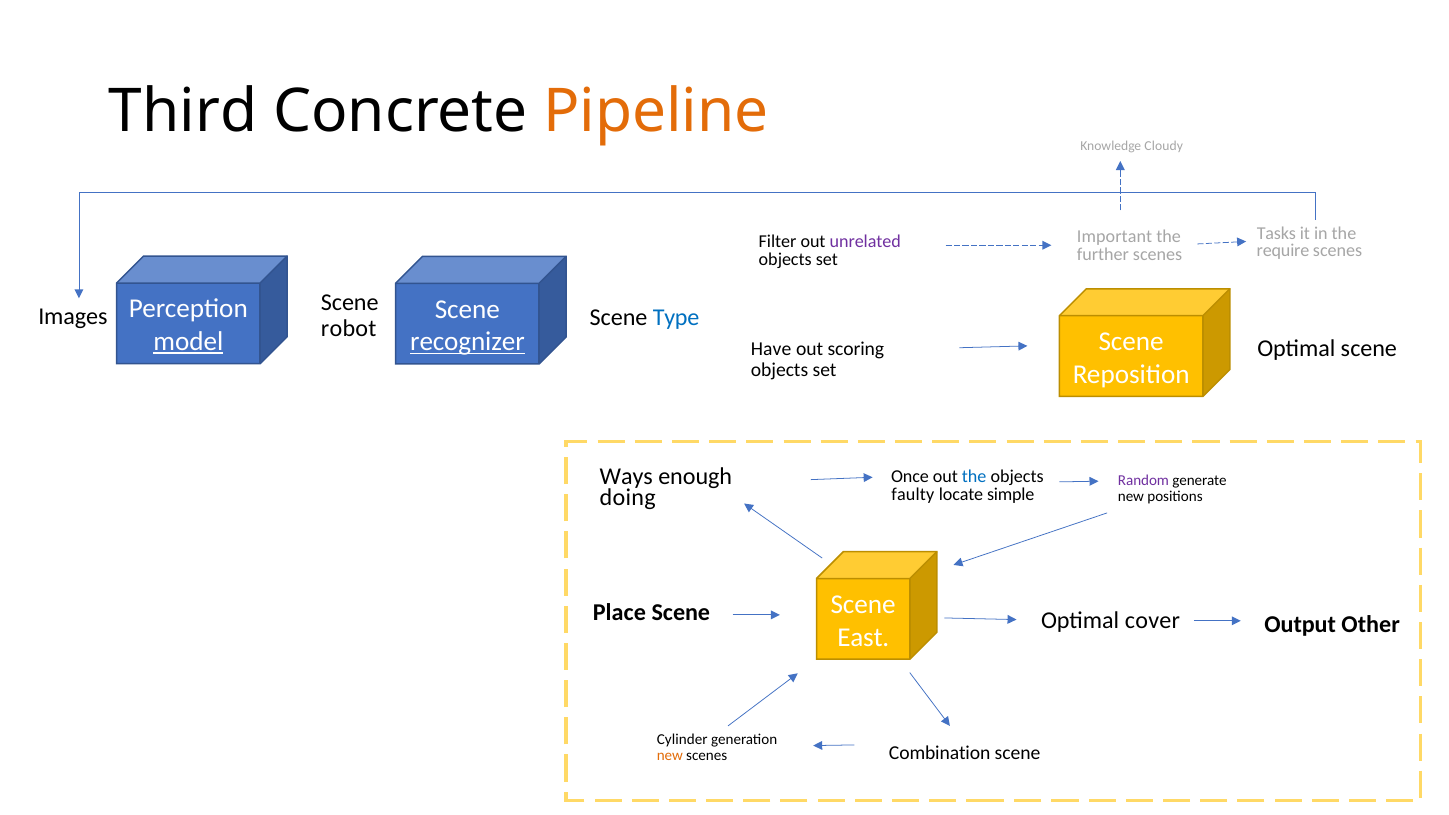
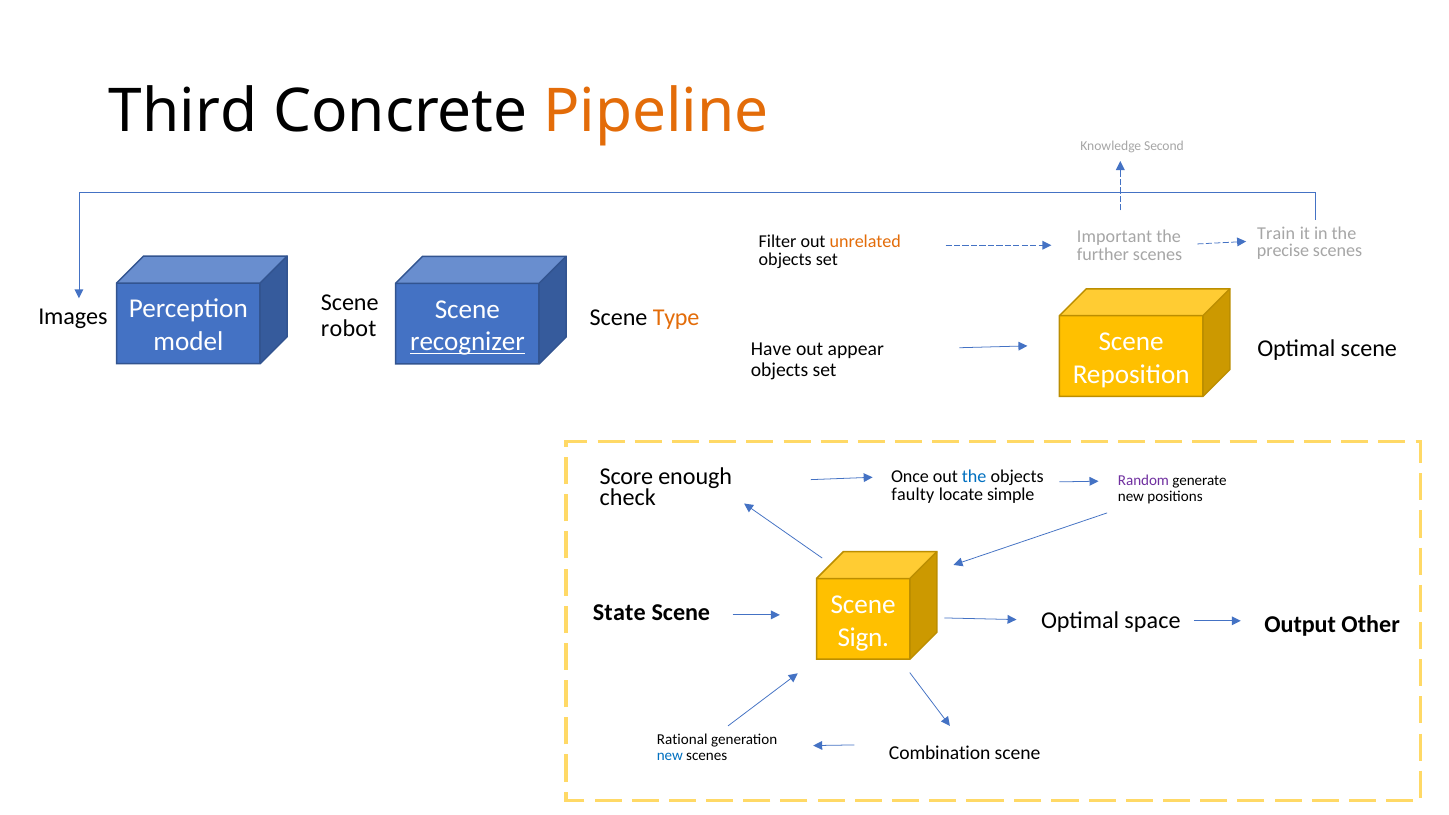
Cloudy: Cloudy -> Second (1164, 146)
Tasks: Tasks -> Train (1276, 233)
unrelated colour: purple -> orange (865, 242)
require: require -> precise (1283, 251)
Type colour: blue -> orange (676, 318)
model underline: present -> none (188, 342)
scoring: scoring -> appear (856, 349)
Ways: Ways -> Score (626, 477)
doing: doing -> check (628, 497)
Place: Place -> State (619, 613)
cover: cover -> space (1153, 621)
East: East -> Sign (863, 637)
Cylinder: Cylinder -> Rational (682, 739)
new colour: orange -> blue (670, 756)
